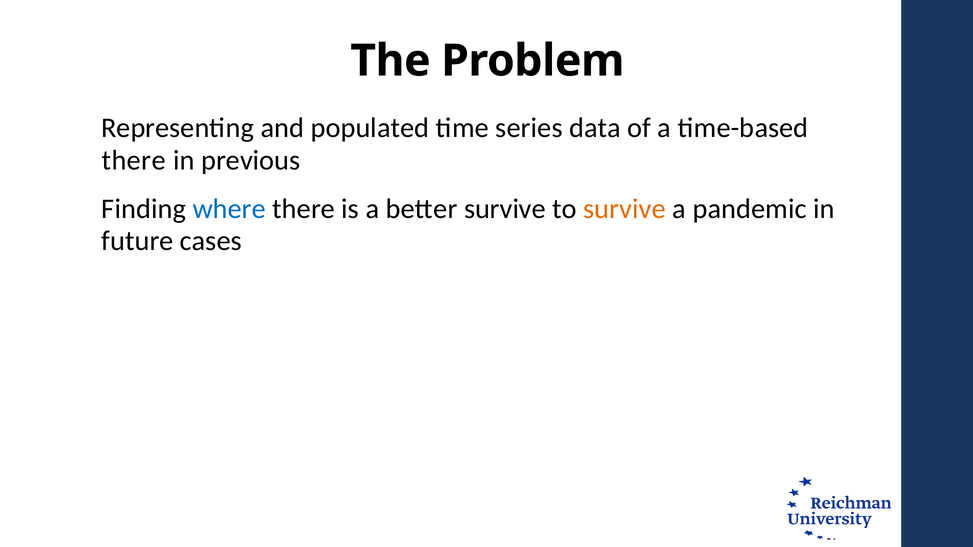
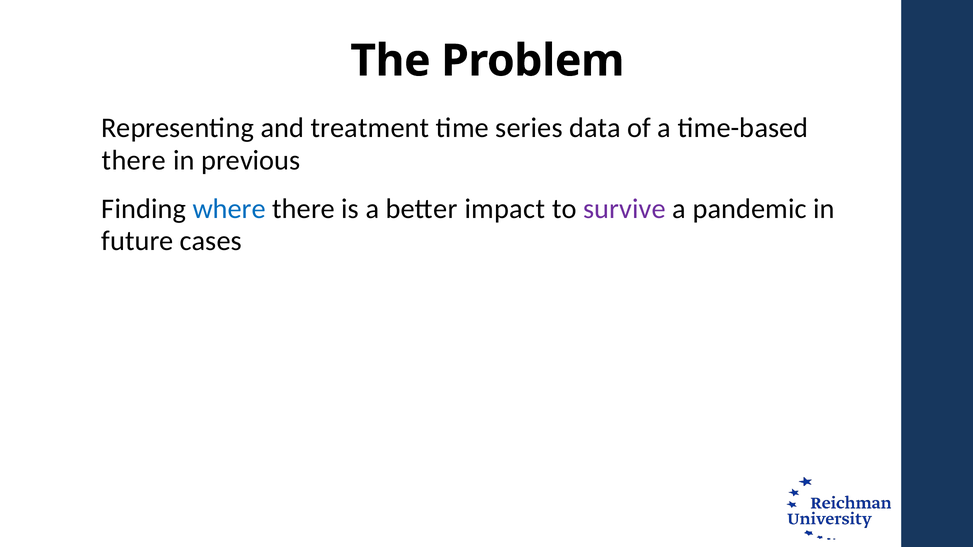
populated: populated -> treatment (370, 128)
better survive: survive -> impact (505, 209)
survive colour: orange -> purple (625, 209)
